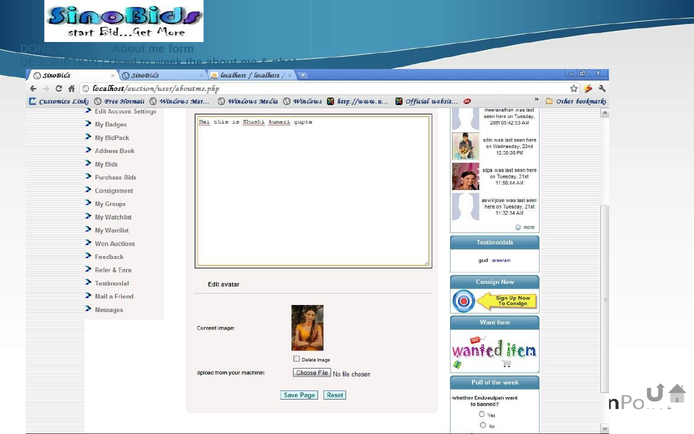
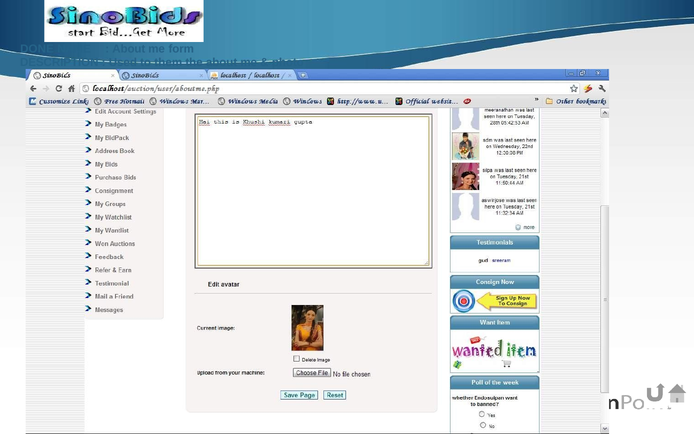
week: week -> them (168, 62)
